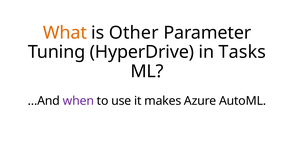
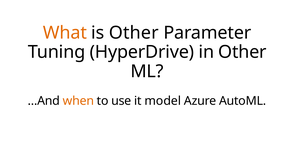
in Tasks: Tasks -> Other (242, 52)
when colour: purple -> orange (78, 101)
makes: makes -> model (163, 101)
